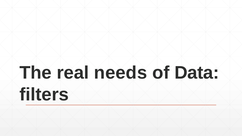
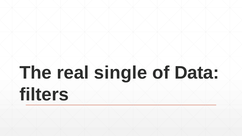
needs: needs -> single (121, 73)
